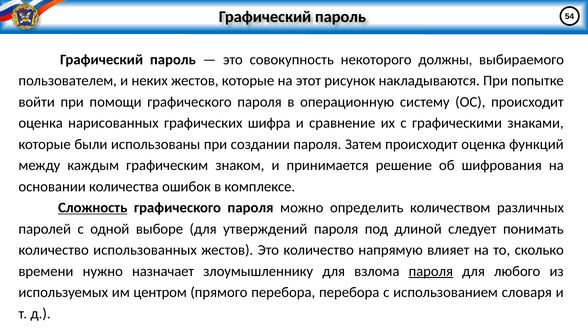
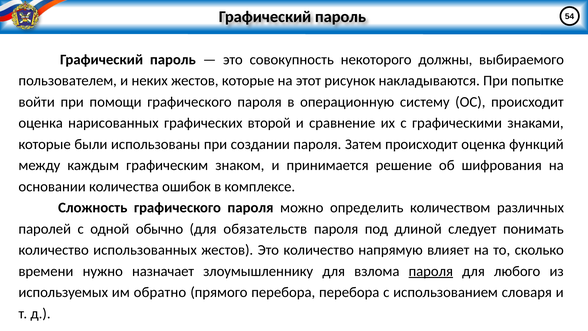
шифра: шифра -> второй (269, 123)
Сложность underline: present -> none (93, 208)
выборе: выборе -> обычно (160, 229)
утверждений: утверждений -> обязательств (265, 229)
центром: центром -> обратно (160, 292)
